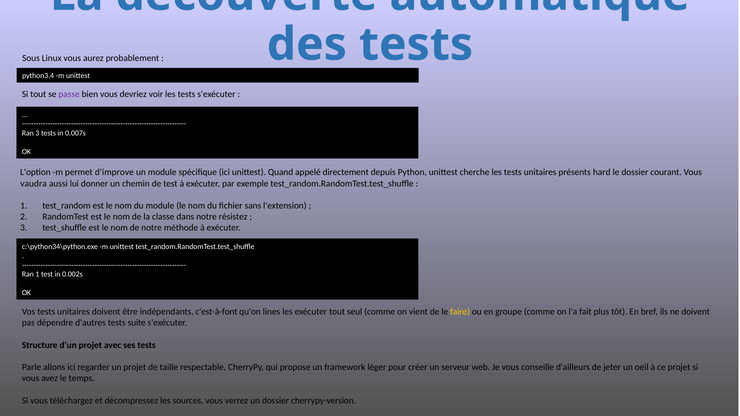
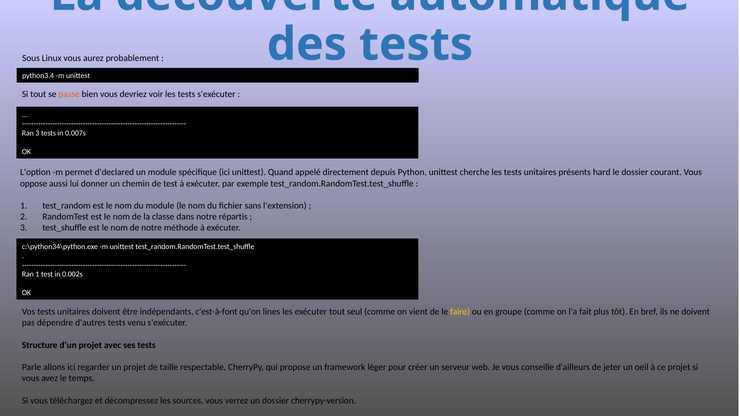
passe colour: purple -> orange (69, 94)
d'improve: d'improve -> d'declared (114, 173)
vaudra: vaudra -> oppose (34, 184)
résistez: résistez -> répartis (233, 217)
suite: suite -> venu (137, 323)
